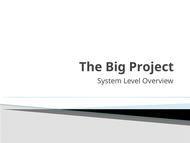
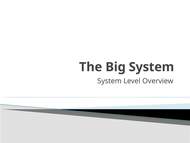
Big Project: Project -> System (151, 67)
